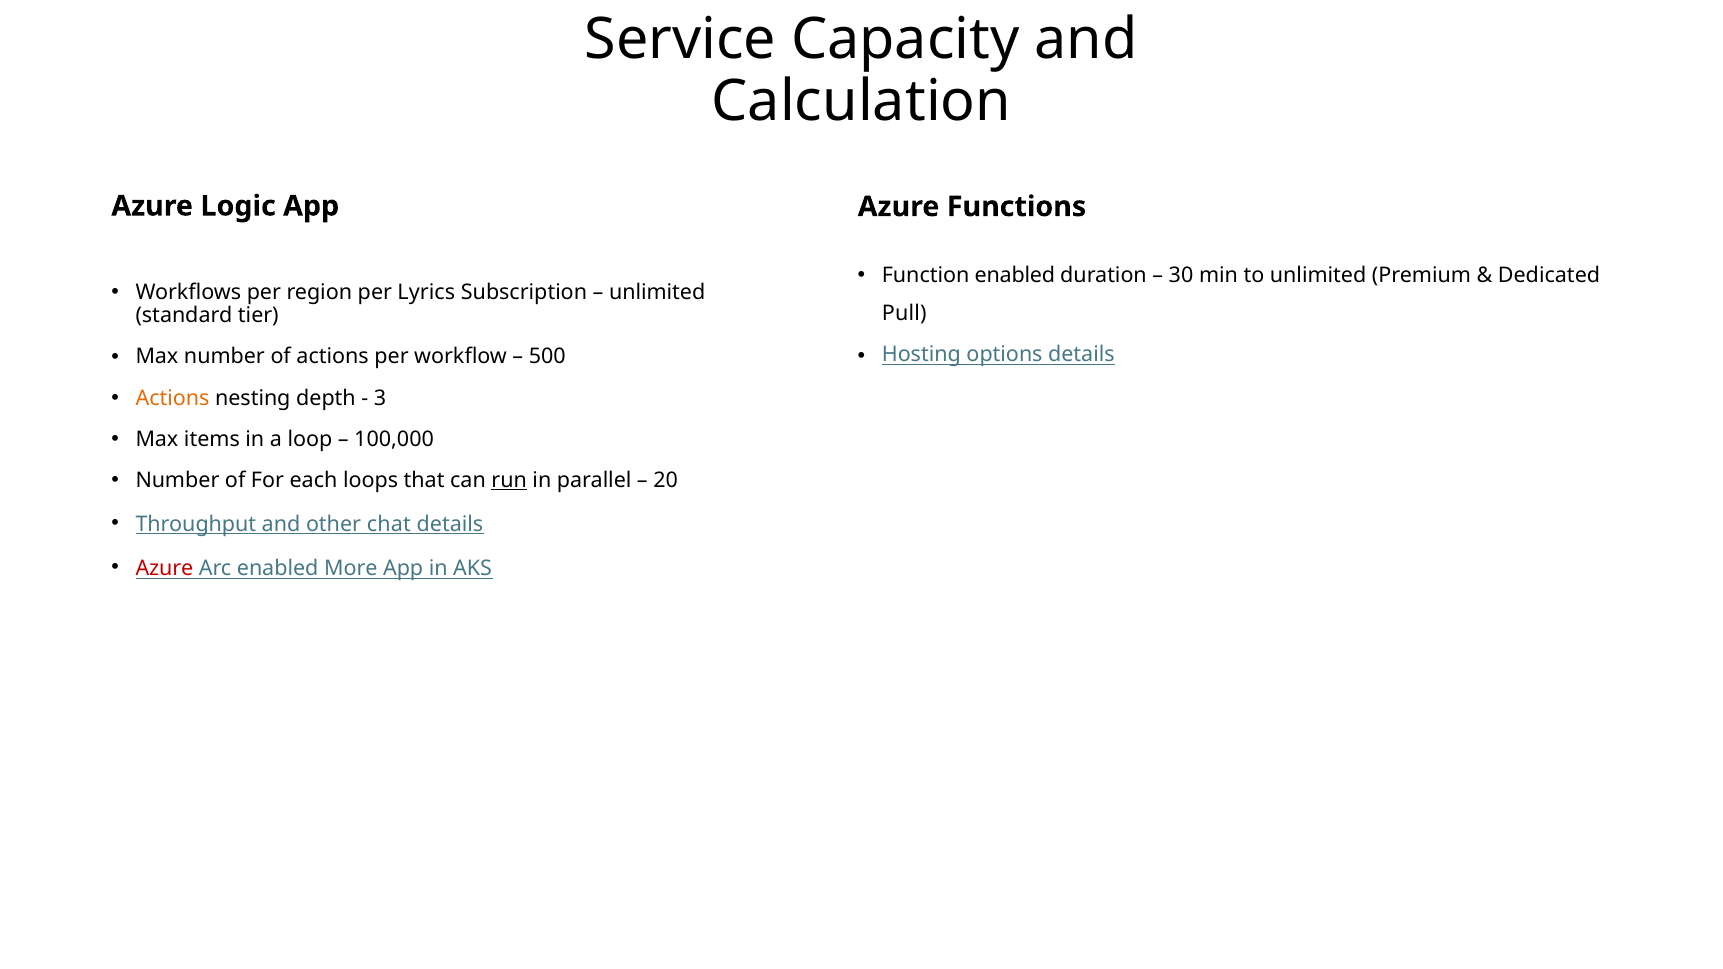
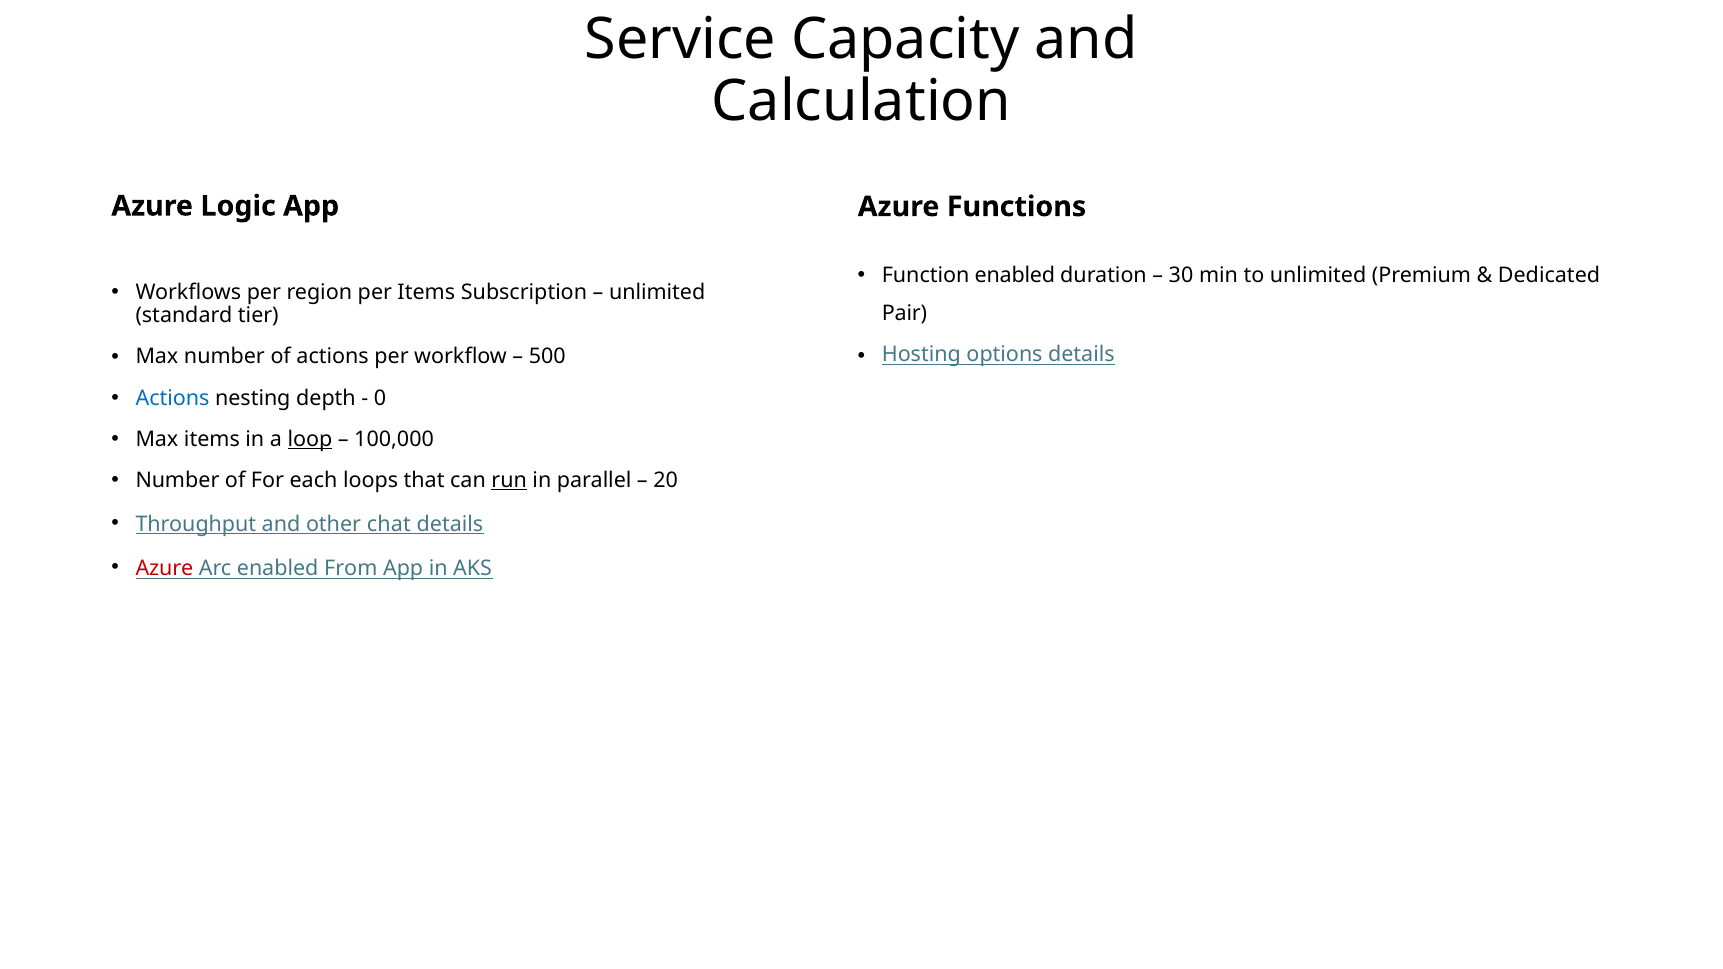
per Lyrics: Lyrics -> Items (426, 292)
Pull: Pull -> Pair (905, 314)
Actions colour: orange -> blue (173, 398)
3: 3 -> 0 (380, 398)
loop underline: none -> present (310, 439)
More: More -> From (351, 569)
